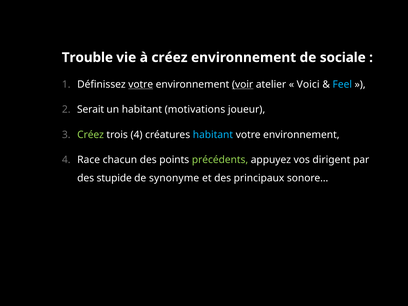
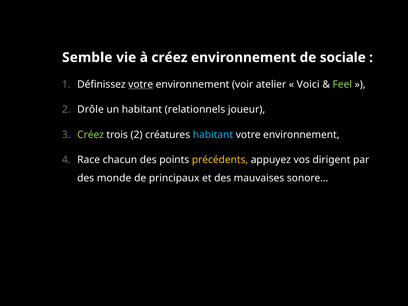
Trouble: Trouble -> Semble (87, 58)
voir underline: present -> none (243, 84)
Feel colour: light blue -> light green (342, 84)
Serait: Serait -> Drôle (91, 110)
motivations: motivations -> relationnels (195, 110)
trois 4: 4 -> 2 (137, 135)
précédents colour: light green -> yellow (220, 160)
stupide: stupide -> monde (114, 178)
synonyme: synonyme -> principaux (174, 178)
principaux: principaux -> mauvaises (259, 178)
